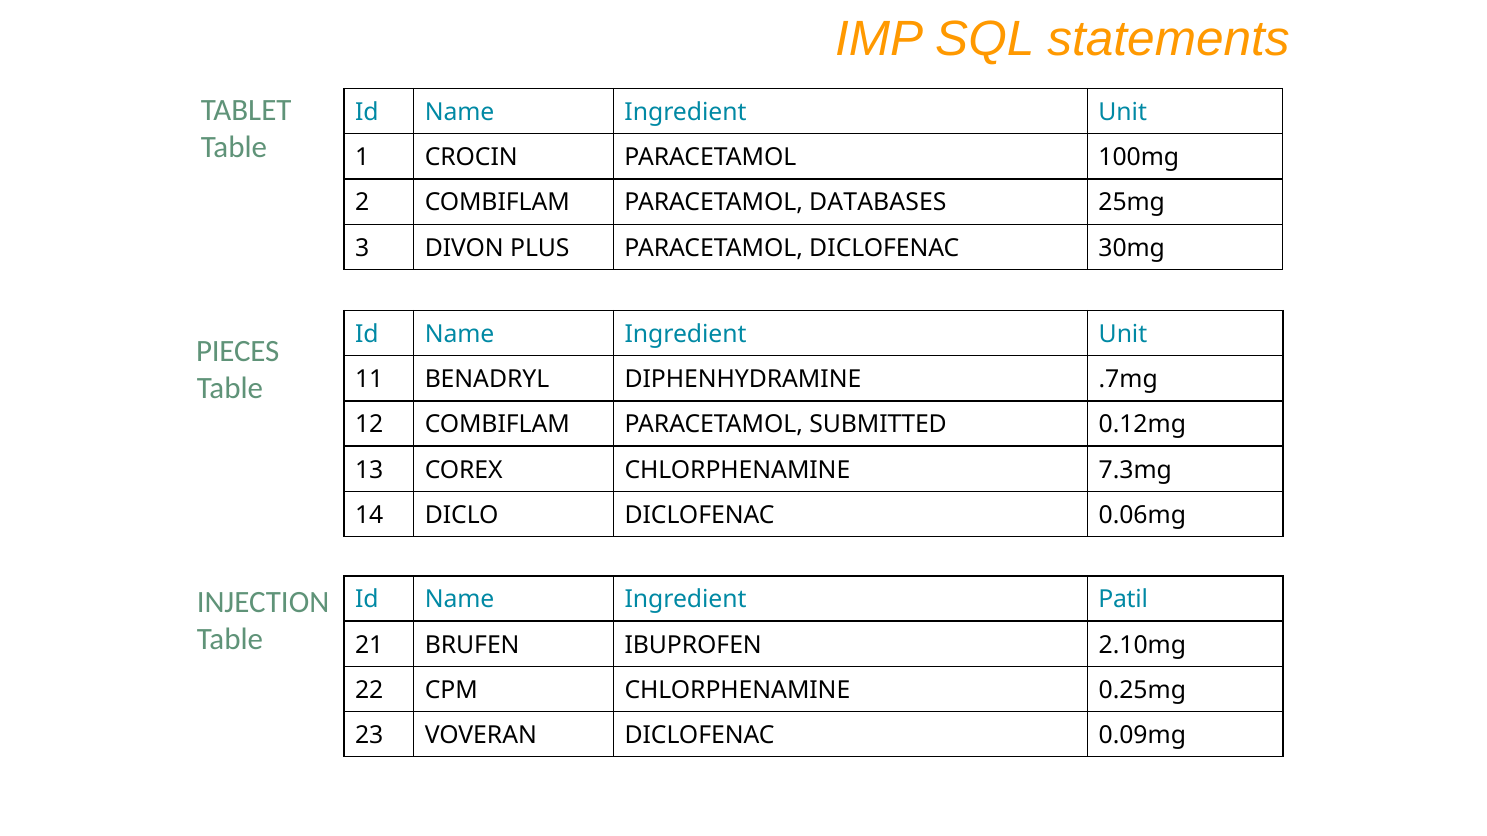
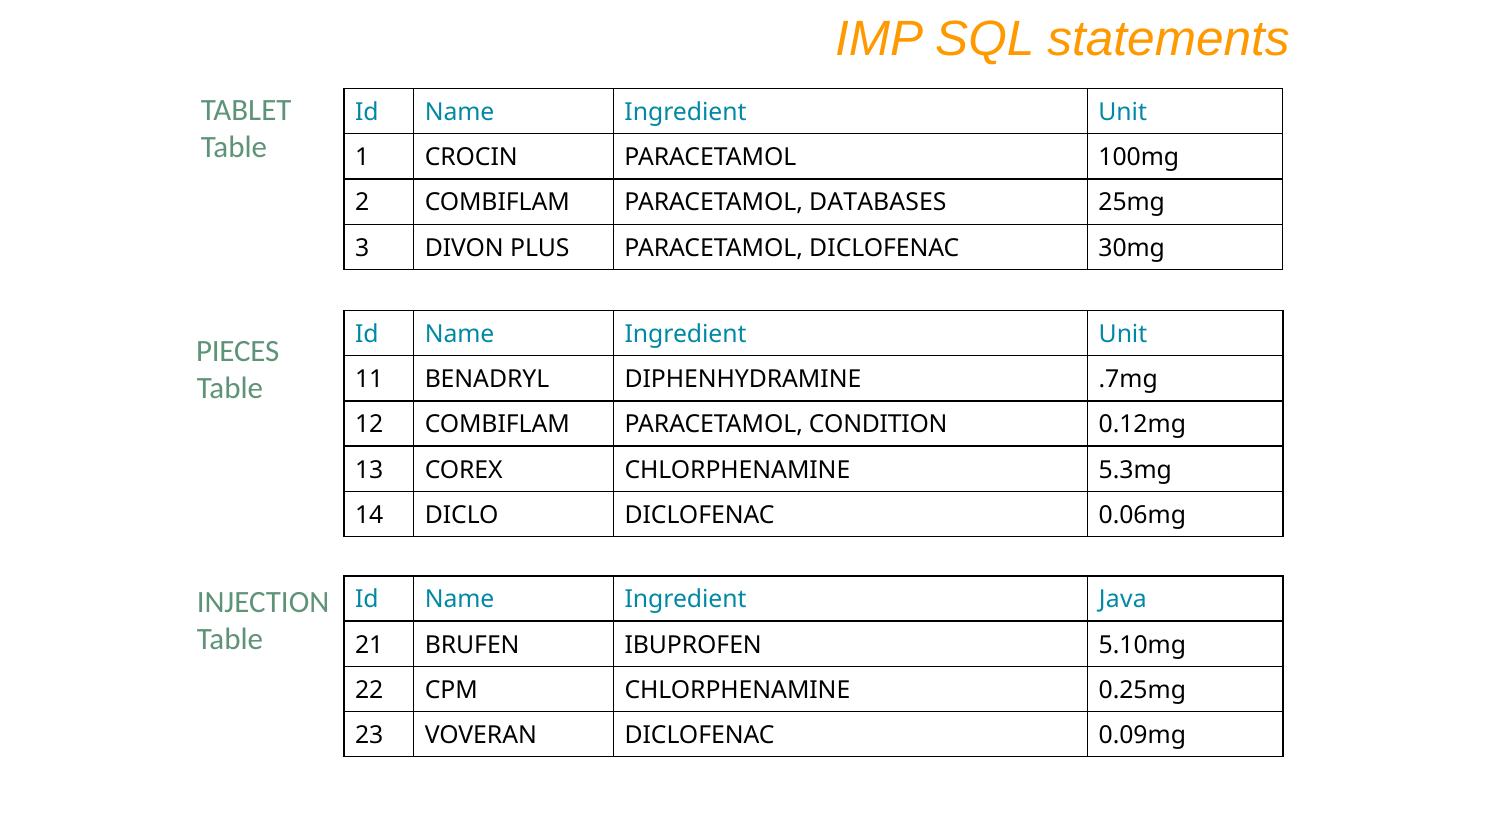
SUBMITTED: SUBMITTED -> CONDITION (878, 425)
7.3mg: 7.3mg -> 5.3mg (1135, 470)
Patil: Patil -> Java (1123, 600)
2.10mg: 2.10mg -> 5.10mg (1142, 645)
